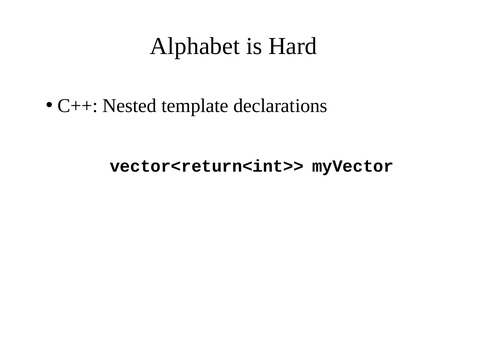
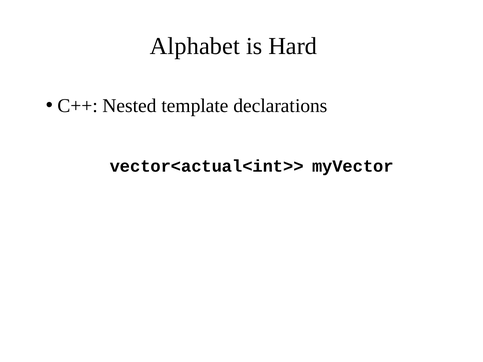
vector<return<int>>: vector<return<int>> -> vector<actual<int>> (207, 166)
